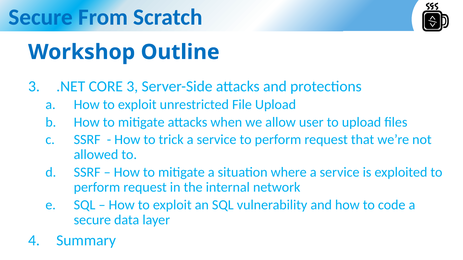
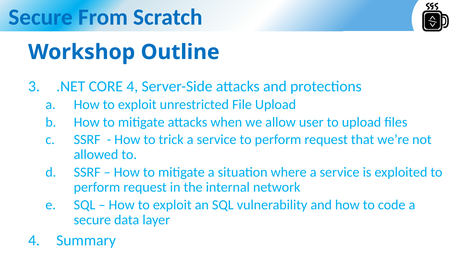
CORE 3: 3 -> 4 (132, 87)
